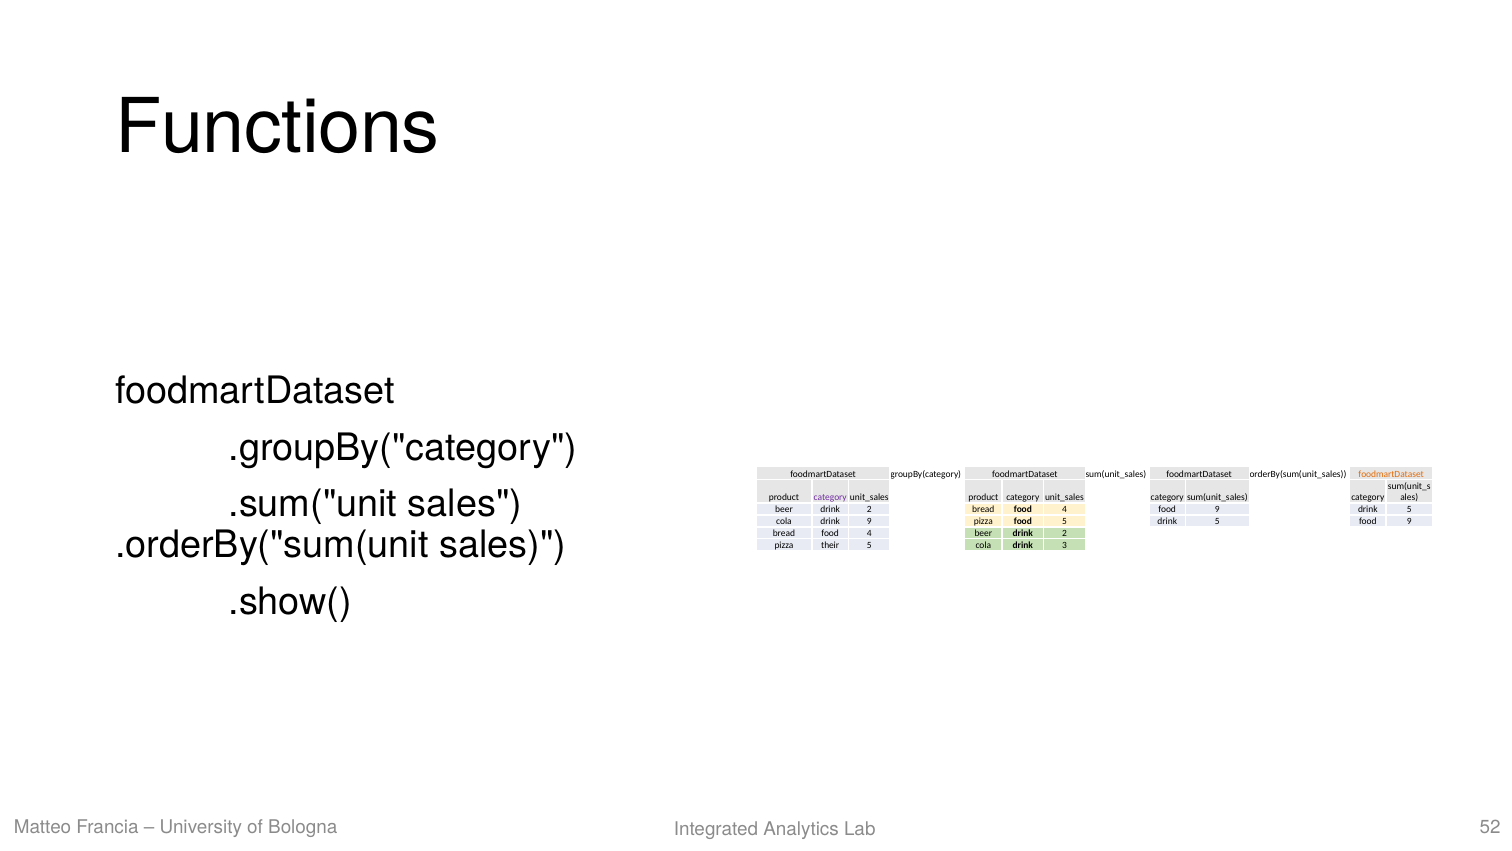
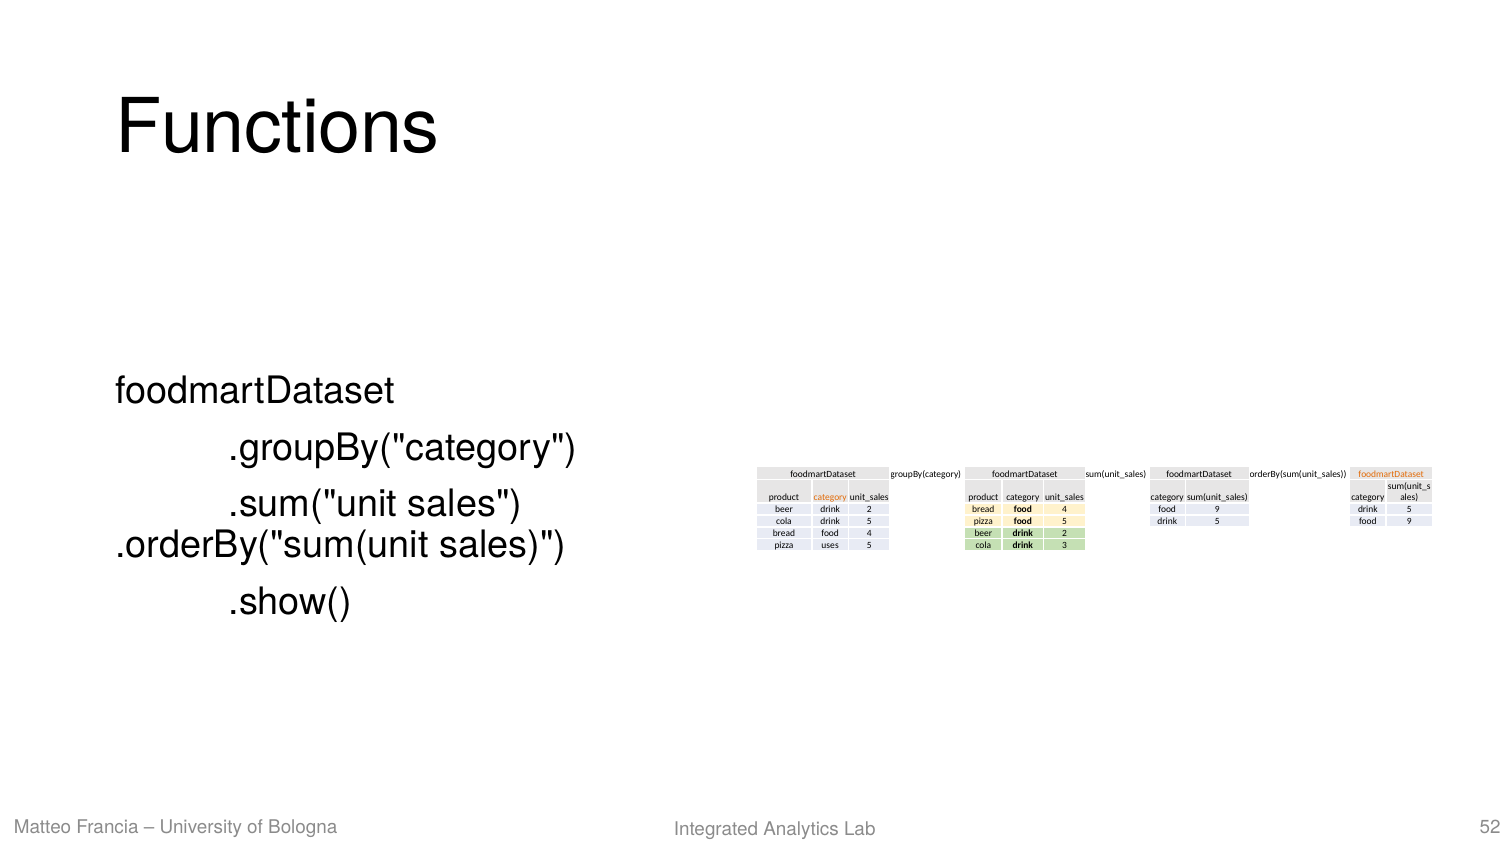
category colour: purple -> orange (830, 497)
cola drink 9: 9 -> 5 (869, 521)
their: their -> uses (830, 545)
